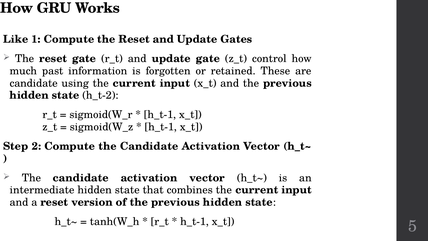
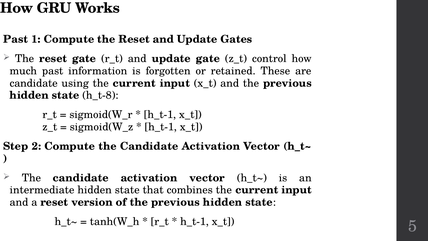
Like: Like -> Past (16, 39)
h_t-2: h_t-2 -> h_t-8 (97, 95)
